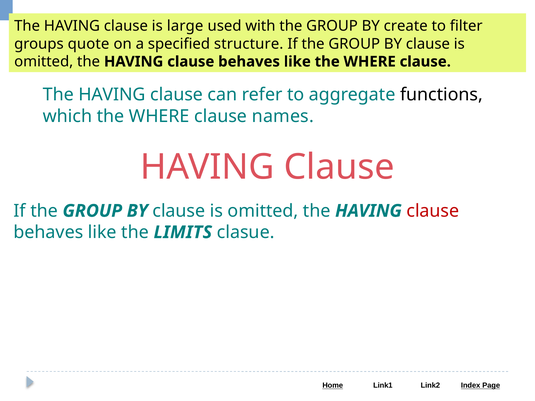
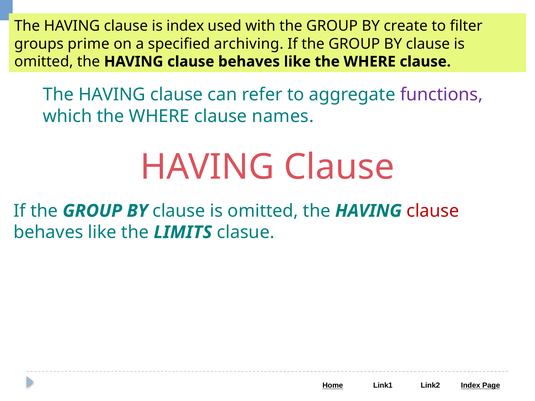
is large: large -> index (185, 26)
quote: quote -> prime (89, 44)
structure: structure -> archiving (249, 44)
functions colour: black -> purple (442, 95)
